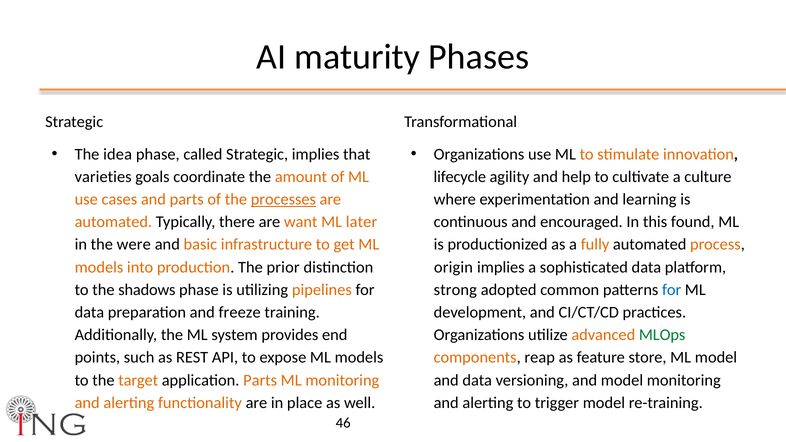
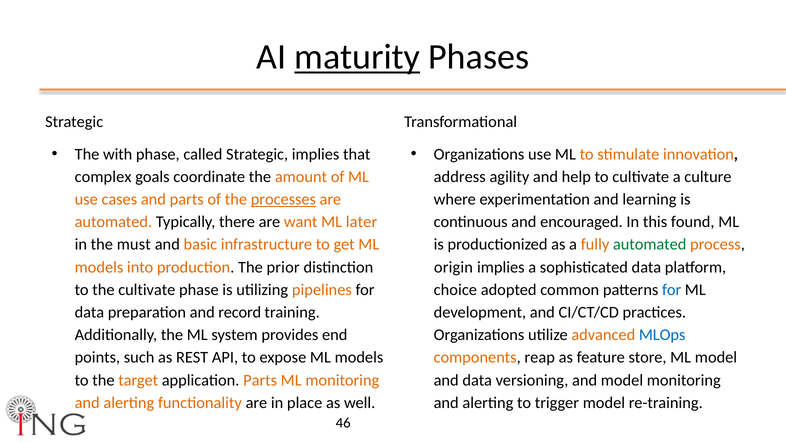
maturity underline: none -> present (357, 57)
idea: idea -> with (118, 154)
varieties: varieties -> complex (103, 177)
lifecycle: lifecycle -> address (460, 177)
were: were -> must (134, 245)
automated colour: black -> green (650, 245)
the shadows: shadows -> cultivate (147, 290)
strong: strong -> choice (455, 290)
freeze: freeze -> record (240, 312)
MLOps colour: green -> blue (662, 335)
